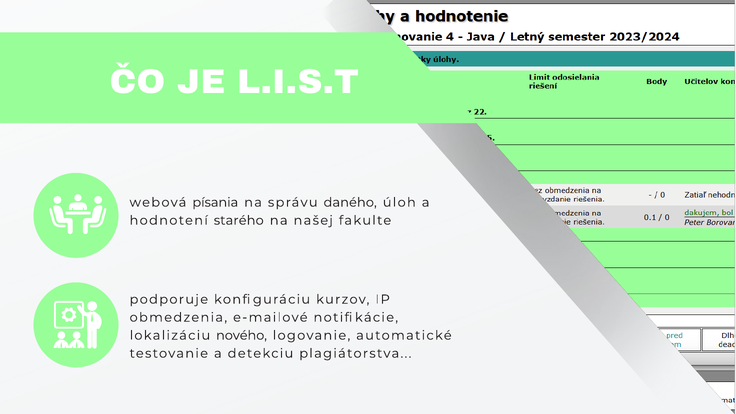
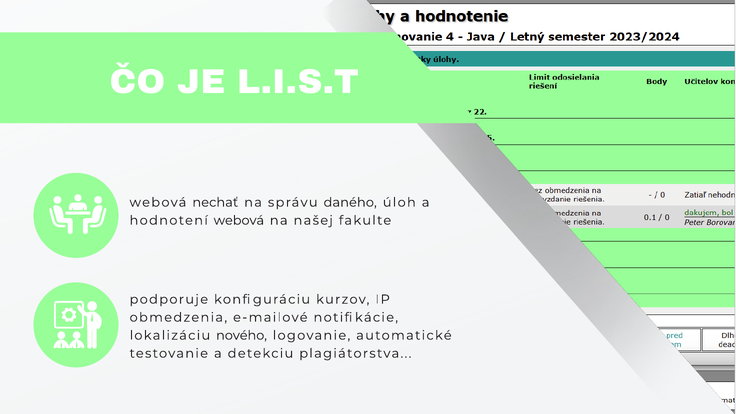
písania: písania -> nechať (215, 202)
hodnotení starého: starého -> webová (239, 220)
